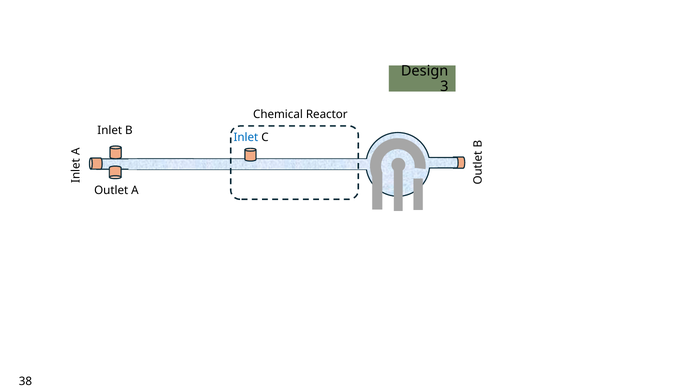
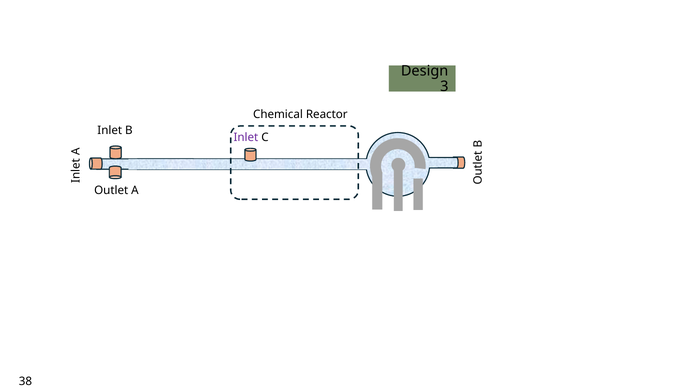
Inlet colour: blue -> purple (246, 138)
